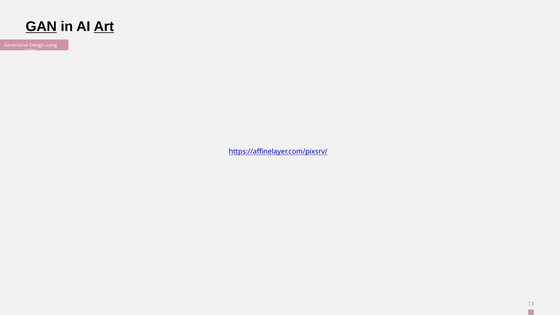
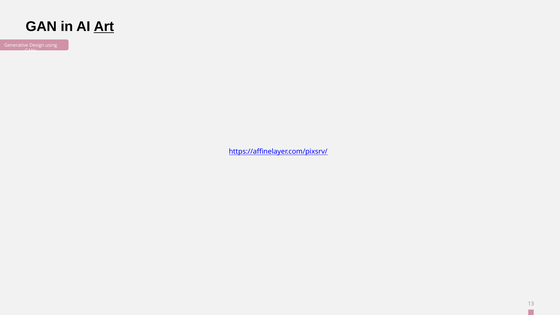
GAN underline: present -> none (41, 27)
